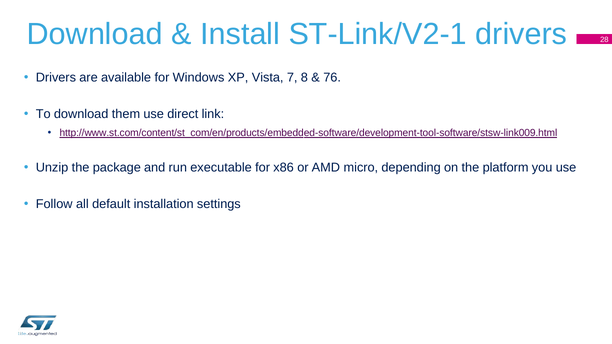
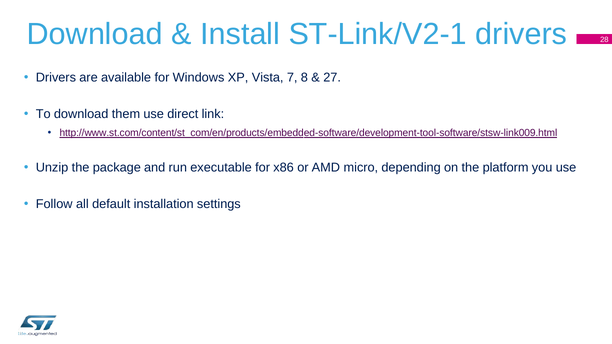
76: 76 -> 27 (332, 78)
